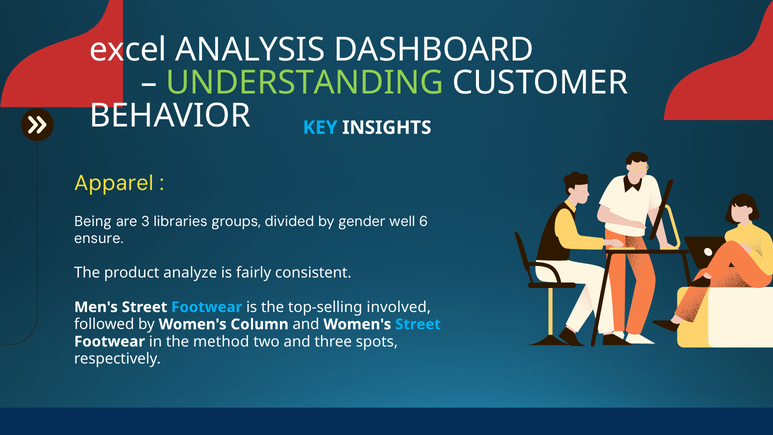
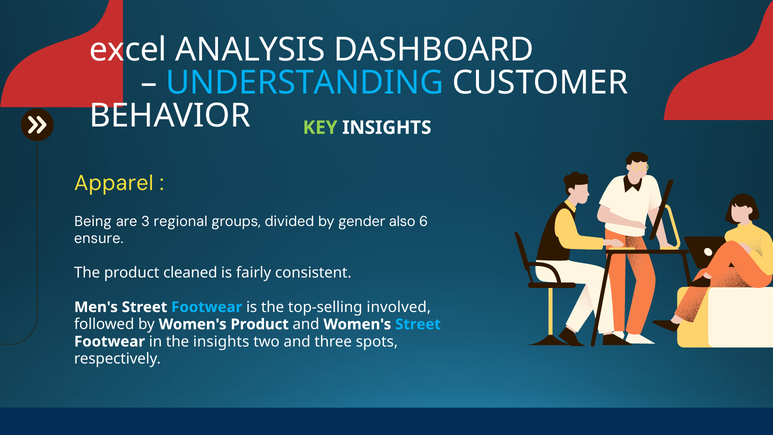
UNDERSTANDING colour: light green -> light blue (305, 83)
KEY colour: light blue -> light green (320, 128)
libraries: libraries -> regional (181, 221)
well: well -> also (402, 221)
analyze: analyze -> cleaned (190, 273)
Women's Column: Column -> Product (260, 324)
the method: method -> insights (221, 341)
